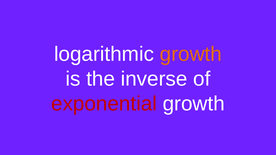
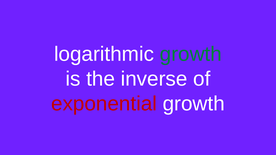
growth colour: orange -> green (191, 54)
